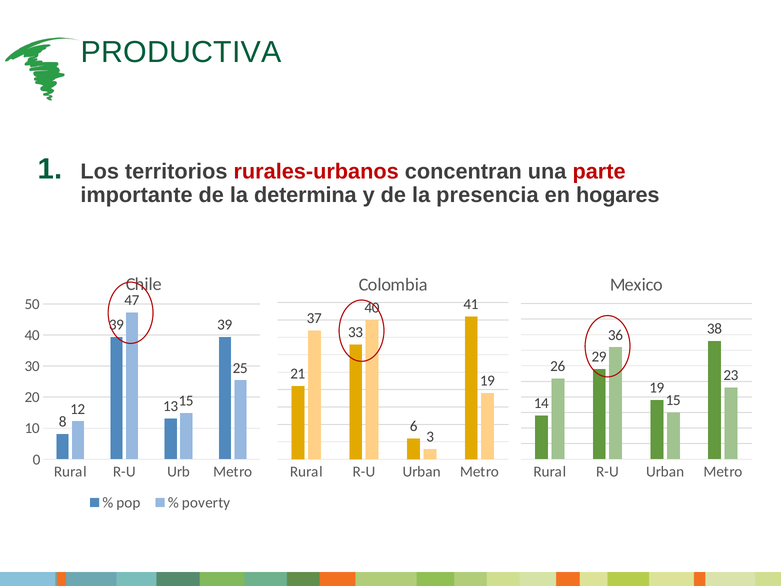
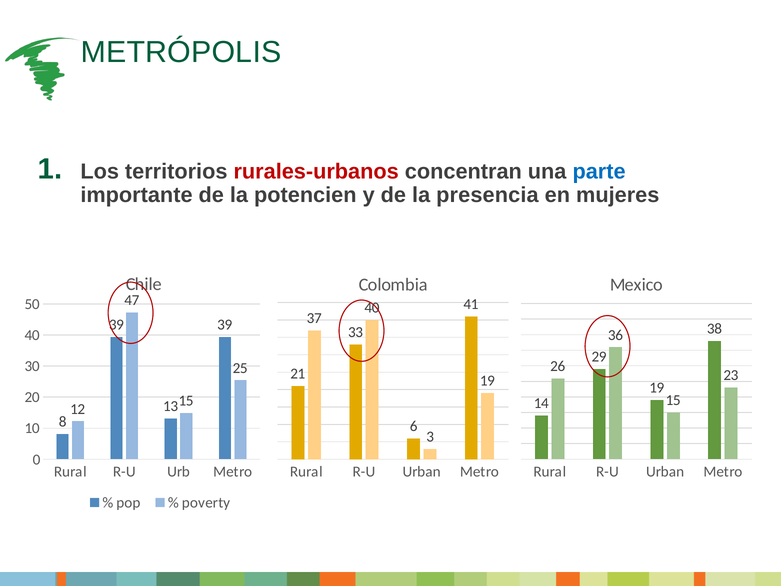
PRODUCTIVA: PRODUCTIVA -> METRÓPOLIS (181, 52)
parte colour: red -> blue (599, 171)
determina: determina -> potencien (305, 195)
hogares: hogares -> mujeres (618, 195)
